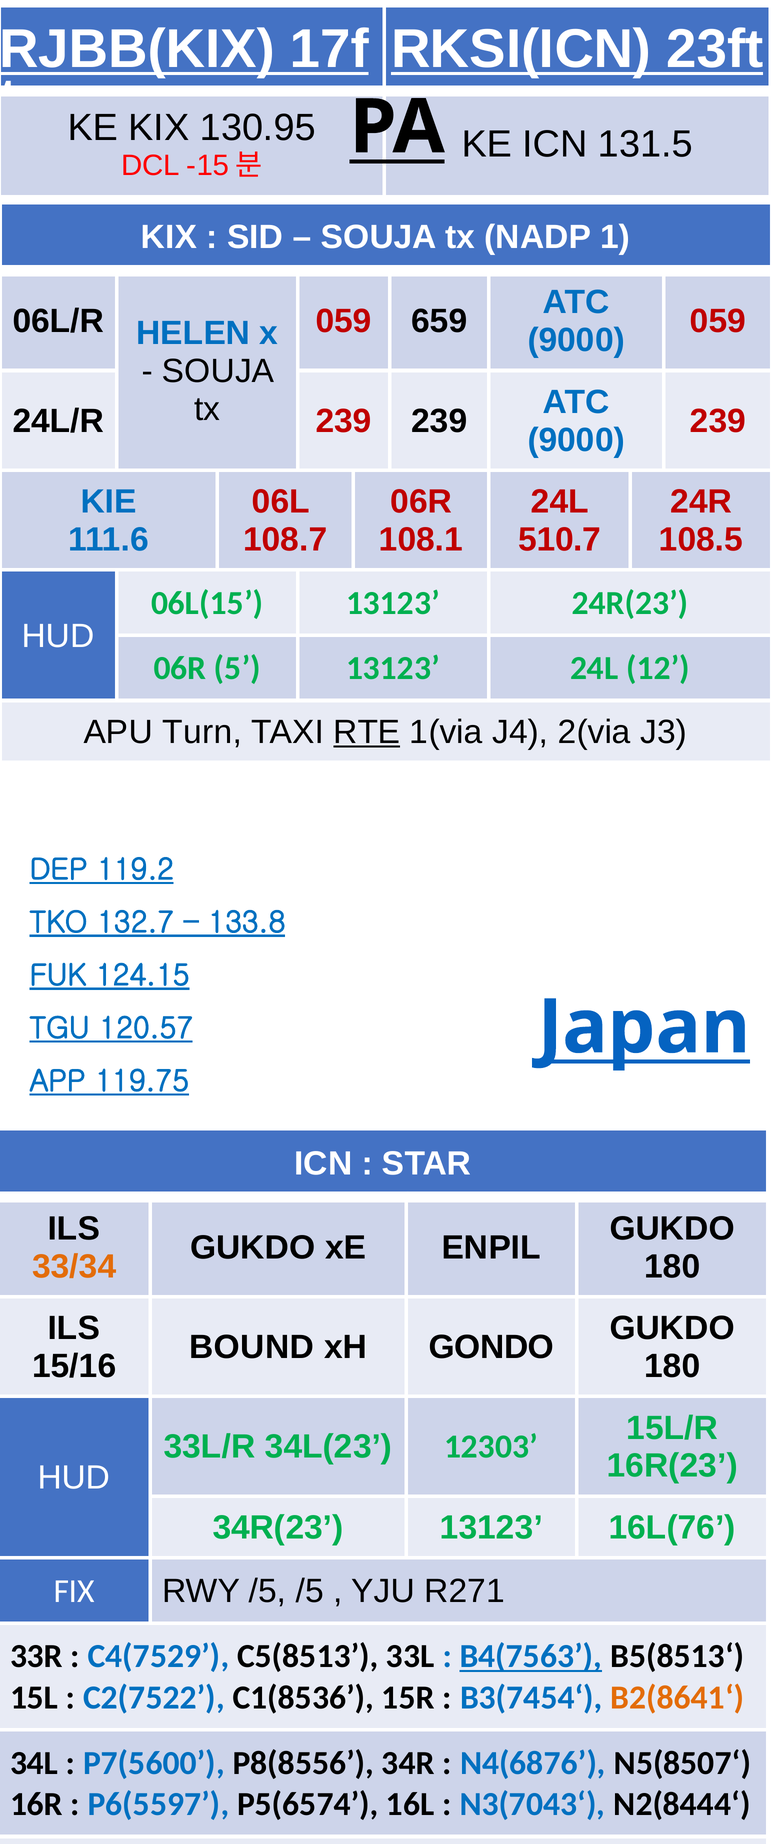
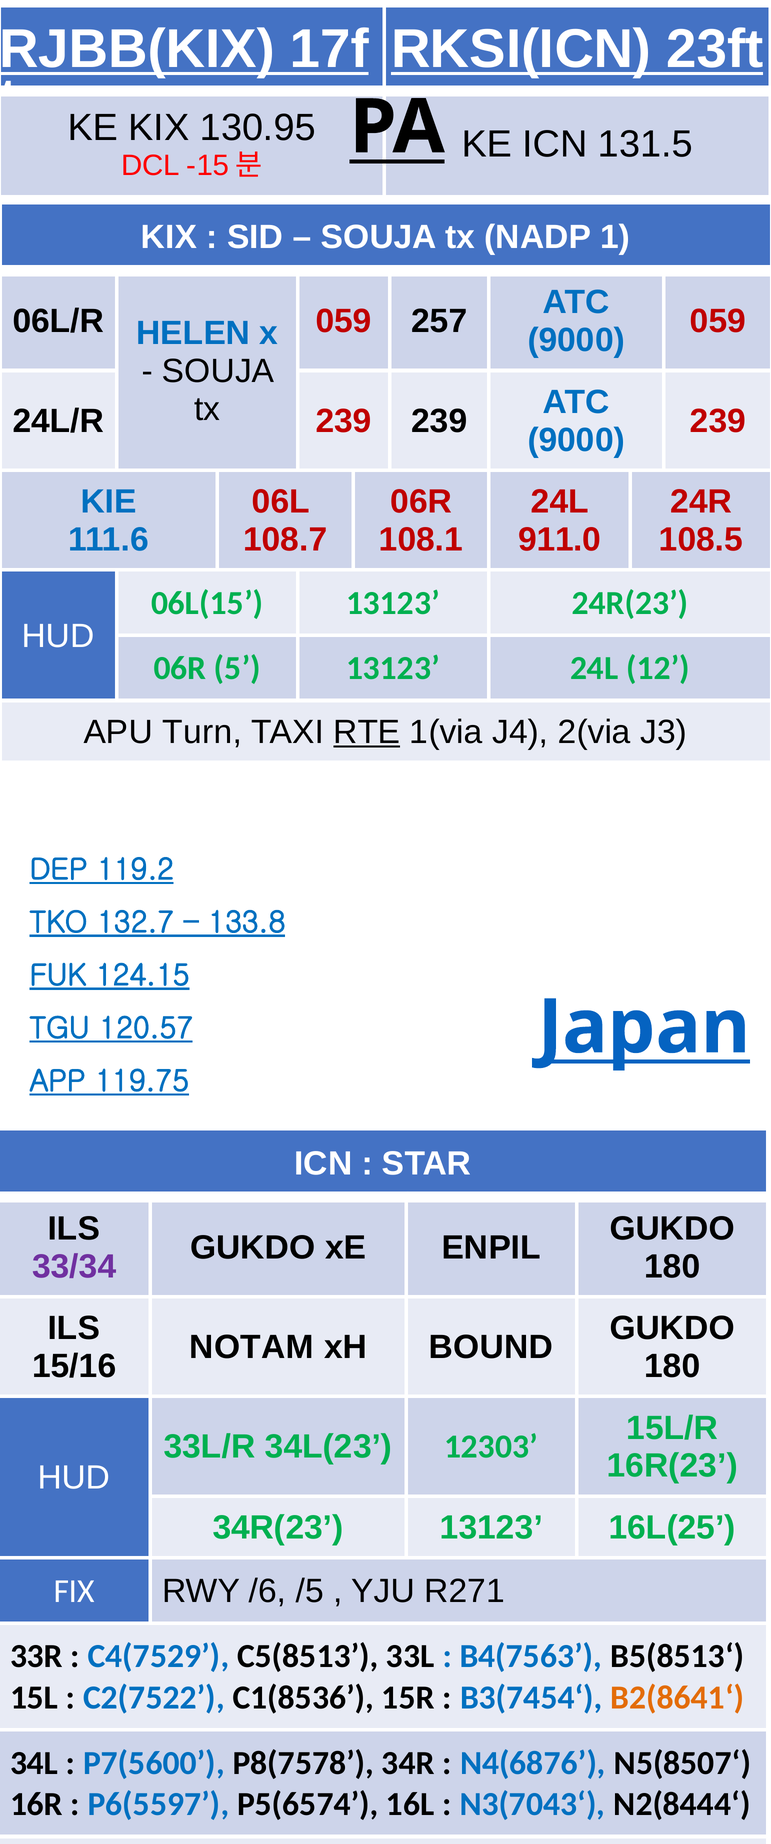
659: 659 -> 257 (439, 321)
510.7: 510.7 -> 911.0 (560, 540)
33/34 colour: orange -> purple (74, 1267)
BOUND: BOUND -> NOTAM (252, 1348)
GONDO: GONDO -> BOUND (491, 1348)
16L(76: 16L(76 -> 16L(25 (672, 1528)
RWY /5: /5 -> /6 (267, 1592)
B4(7563 underline: present -> none (531, 1657)
P8(8556: P8(8556 -> P8(7578 (303, 1764)
